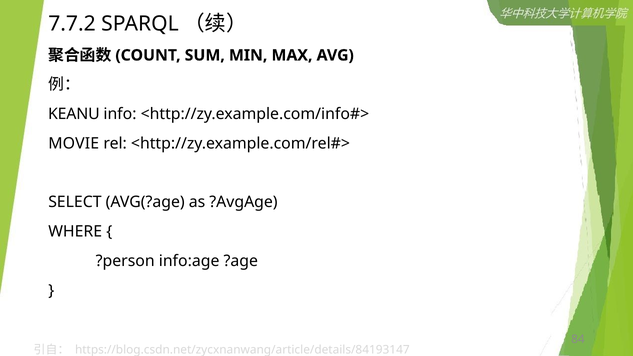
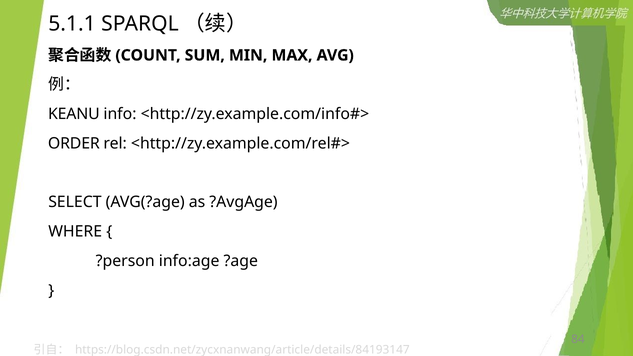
7.7.2: 7.7.2 -> 5.1.1 (72, 24)
MOVIE: MOVIE -> ORDER (74, 143)
